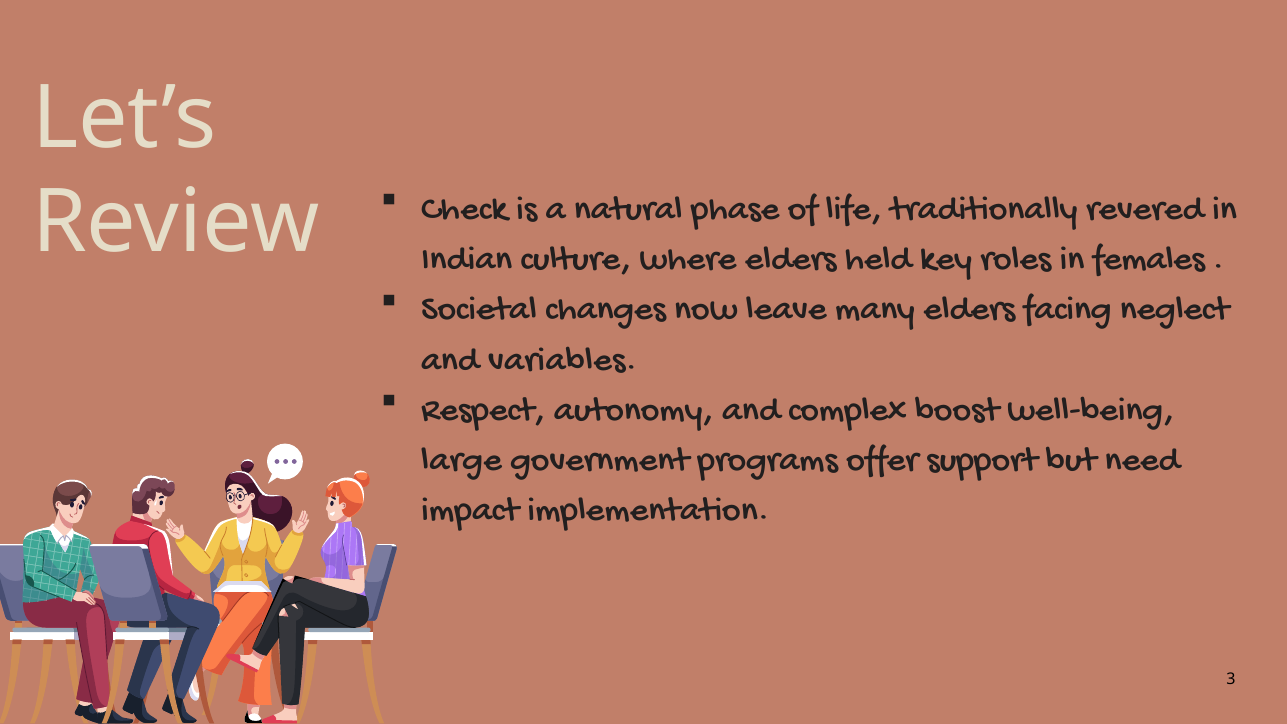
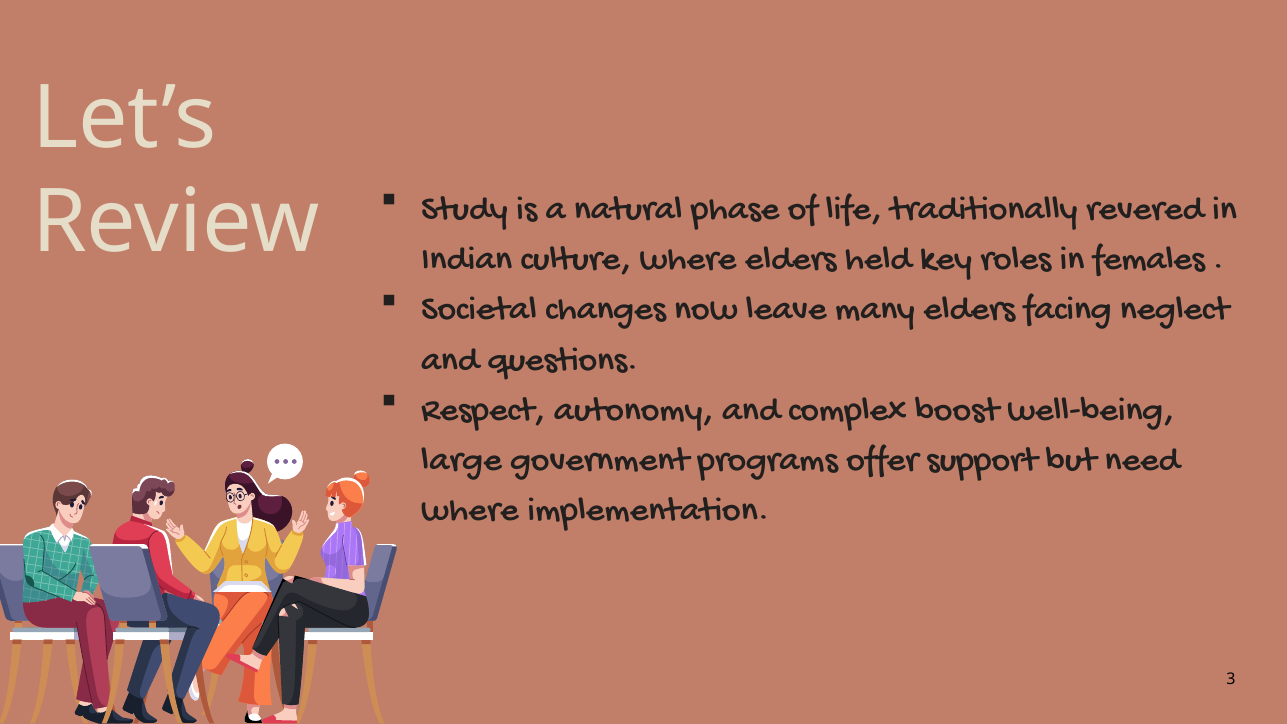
Check: Check -> Study (464, 207)
variables: variables -> questions (563, 357)
impact: impact -> where (470, 508)
